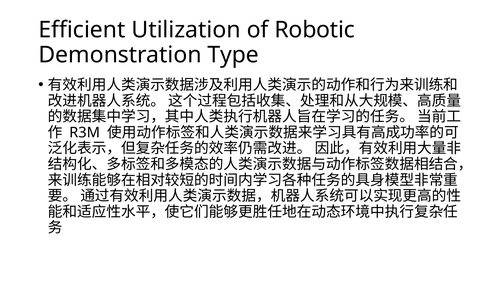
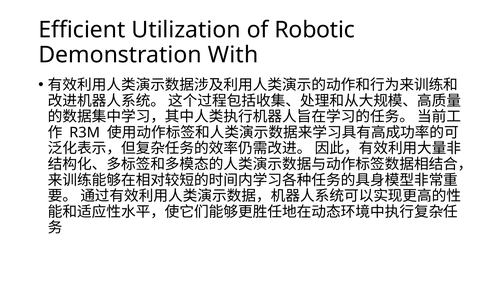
Type: Type -> With (233, 55)
